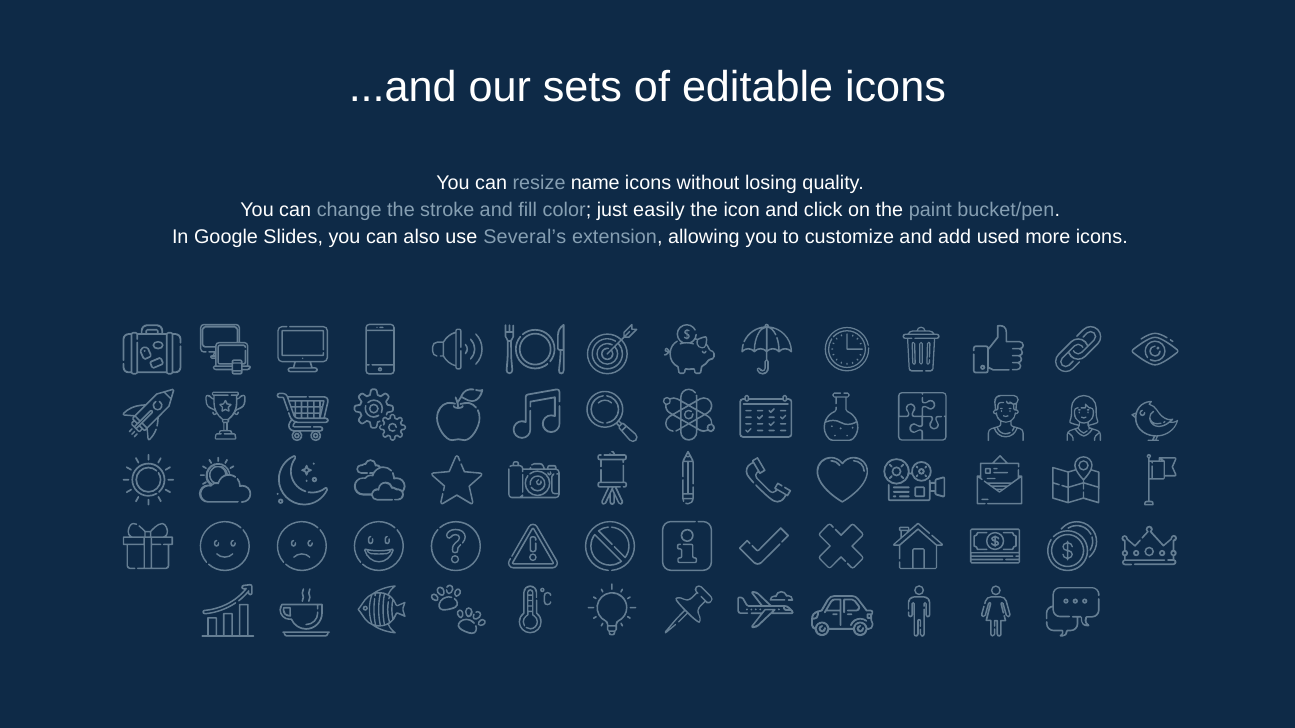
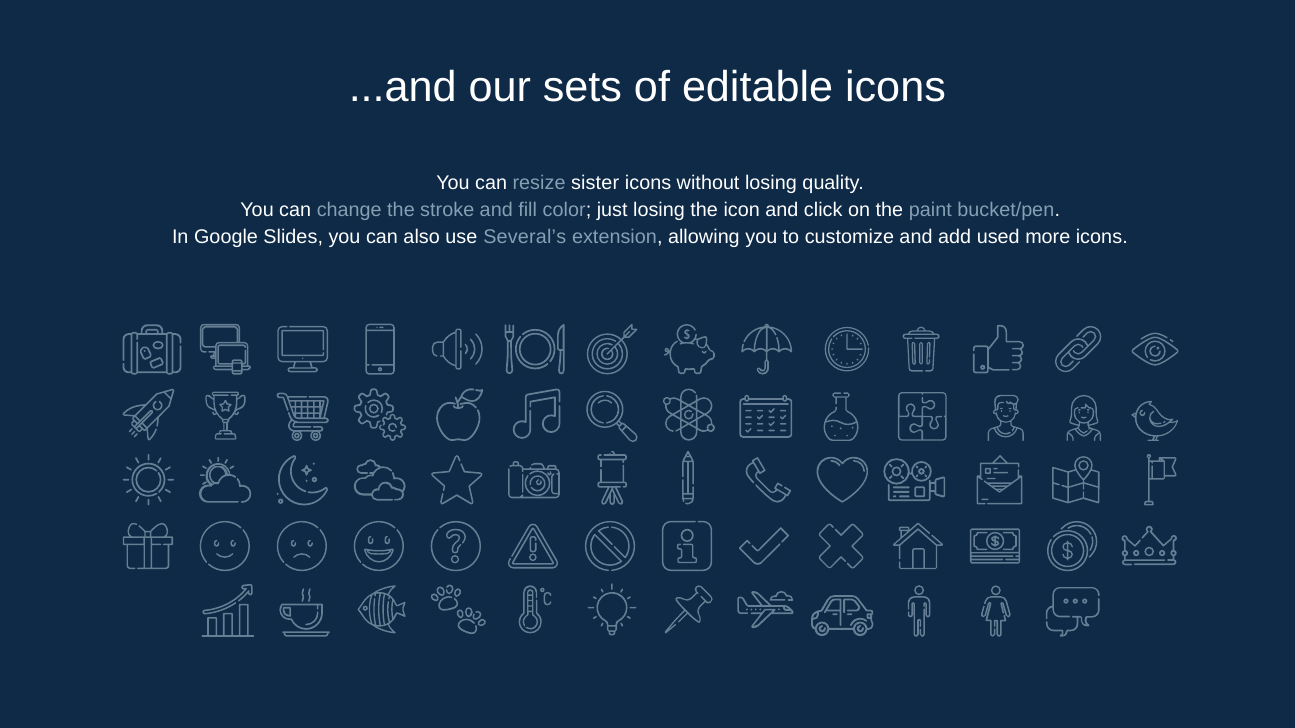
name: name -> sister (595, 183)
just easily: easily -> losing (659, 210)
